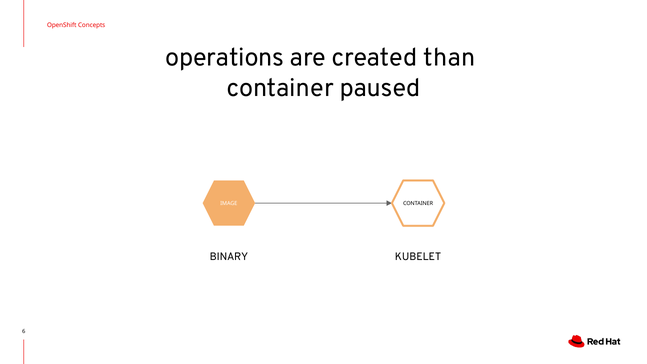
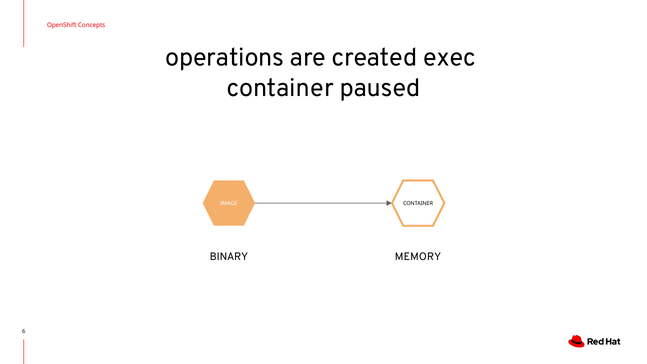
than: than -> exec (449, 58)
KUBELET: KUBELET -> MEMORY (418, 256)
